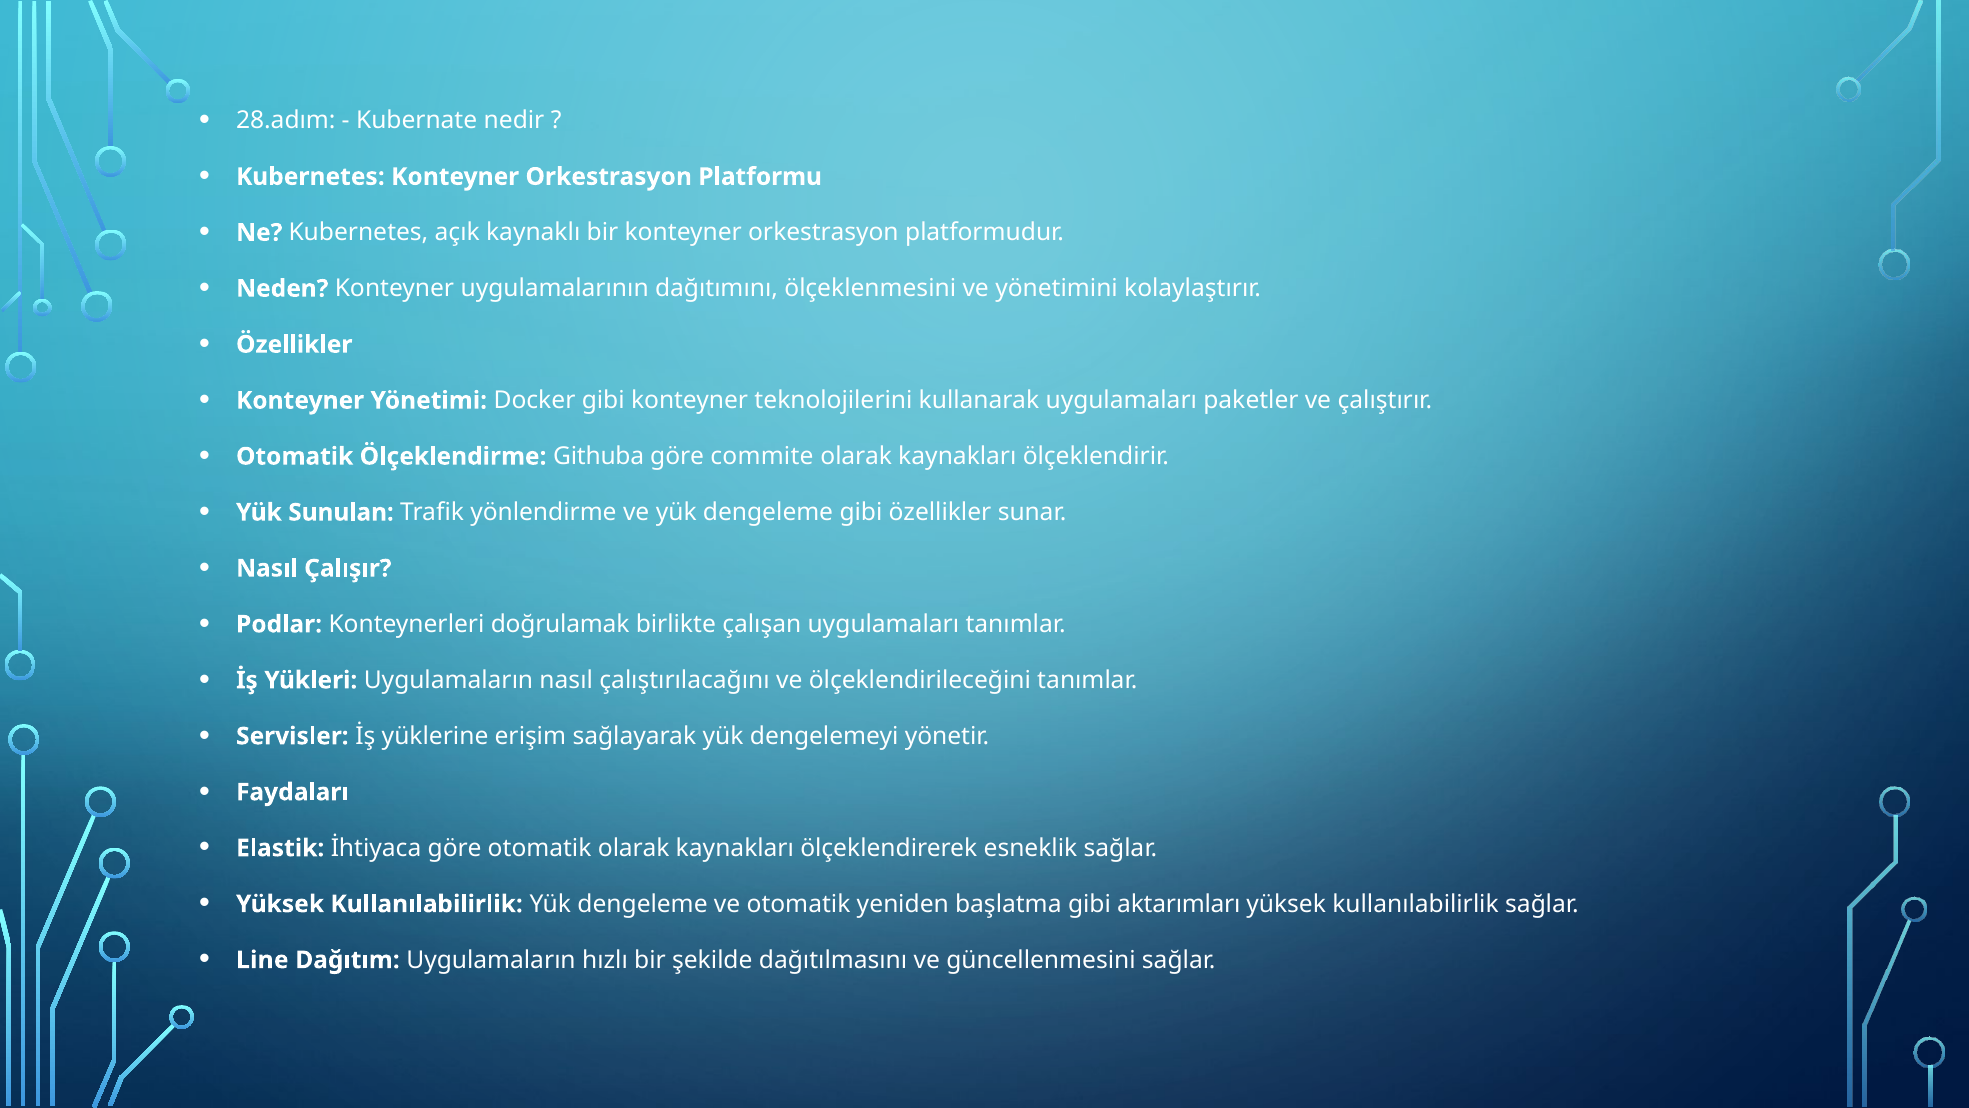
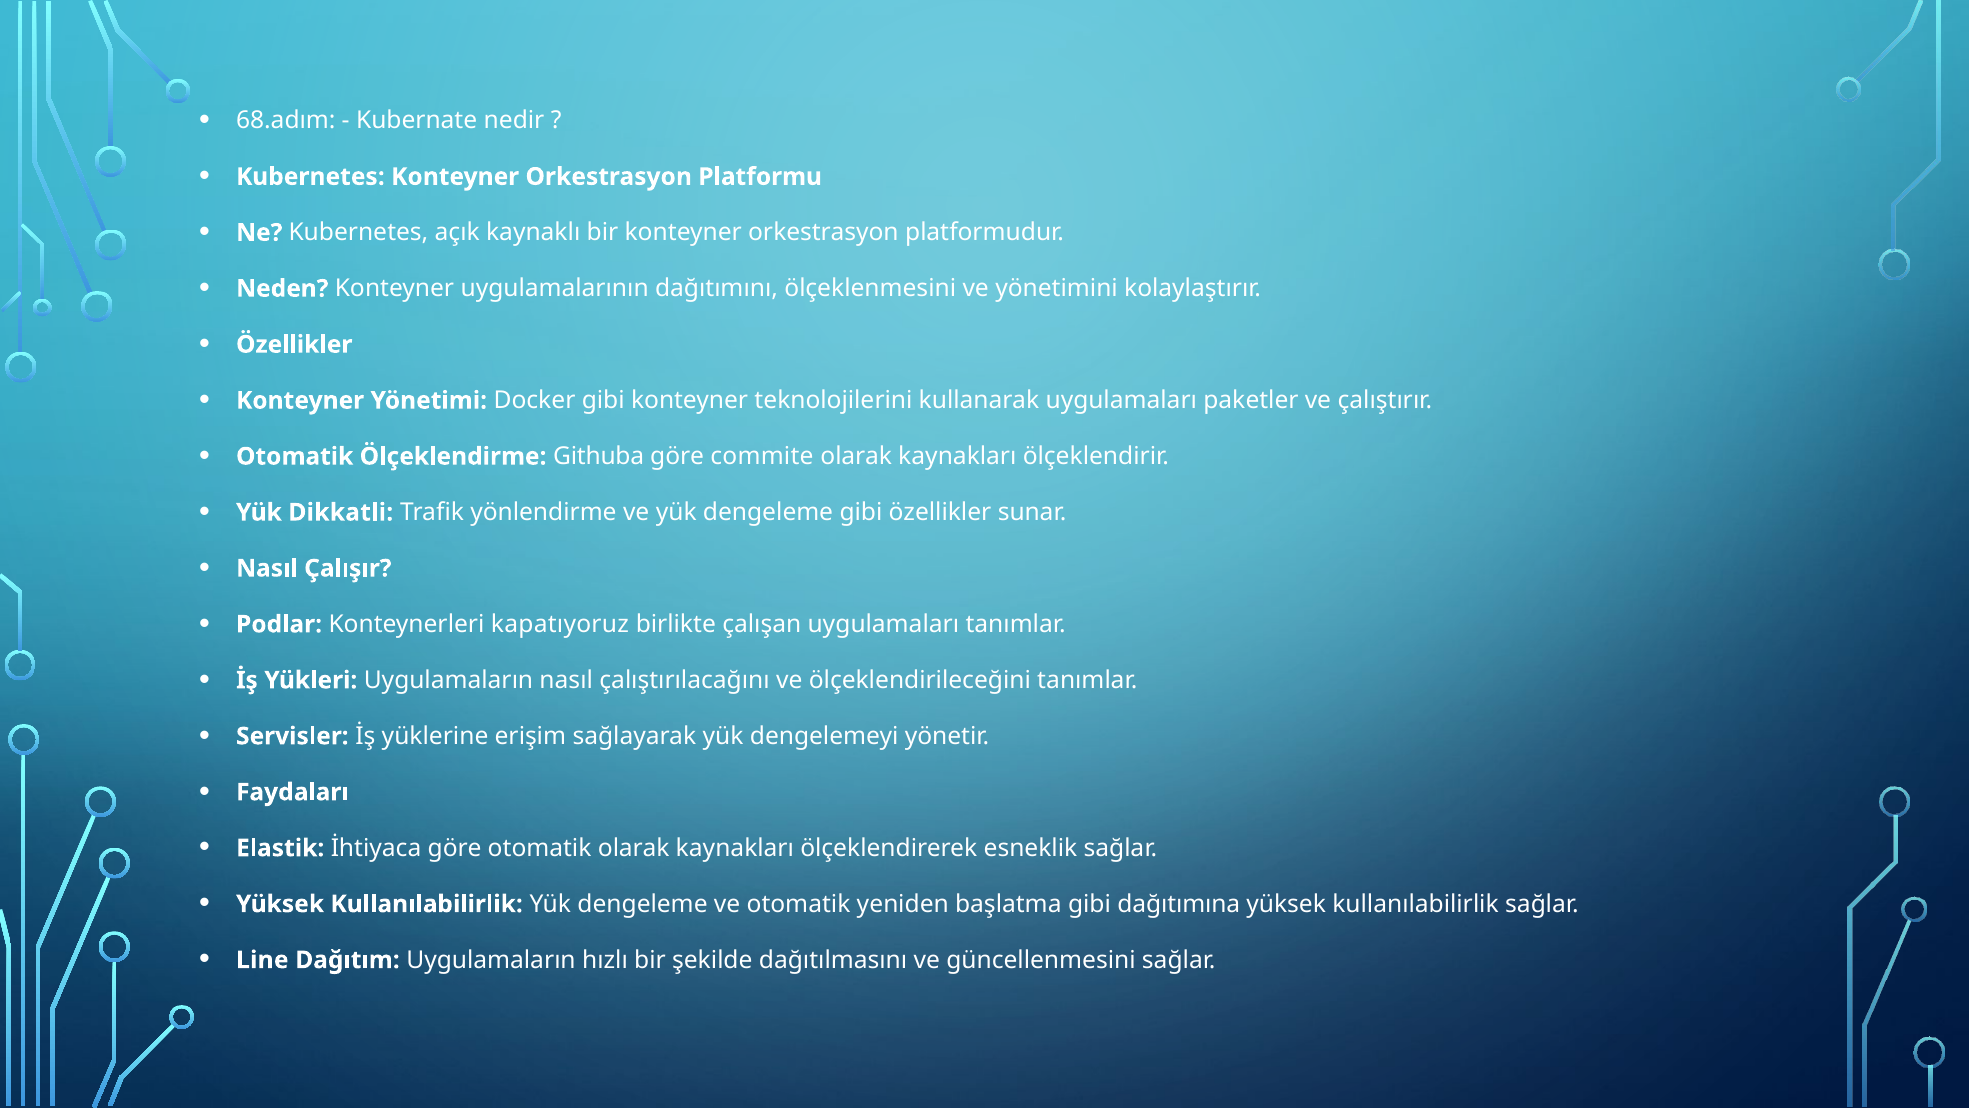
28.adım: 28.adım -> 68.adım (286, 121)
Sunulan: Sunulan -> Dikkatli (341, 512)
doğrulamak: doğrulamak -> kapatıyoruz (560, 624)
aktarımları: aktarımları -> dağıtımına (1179, 904)
